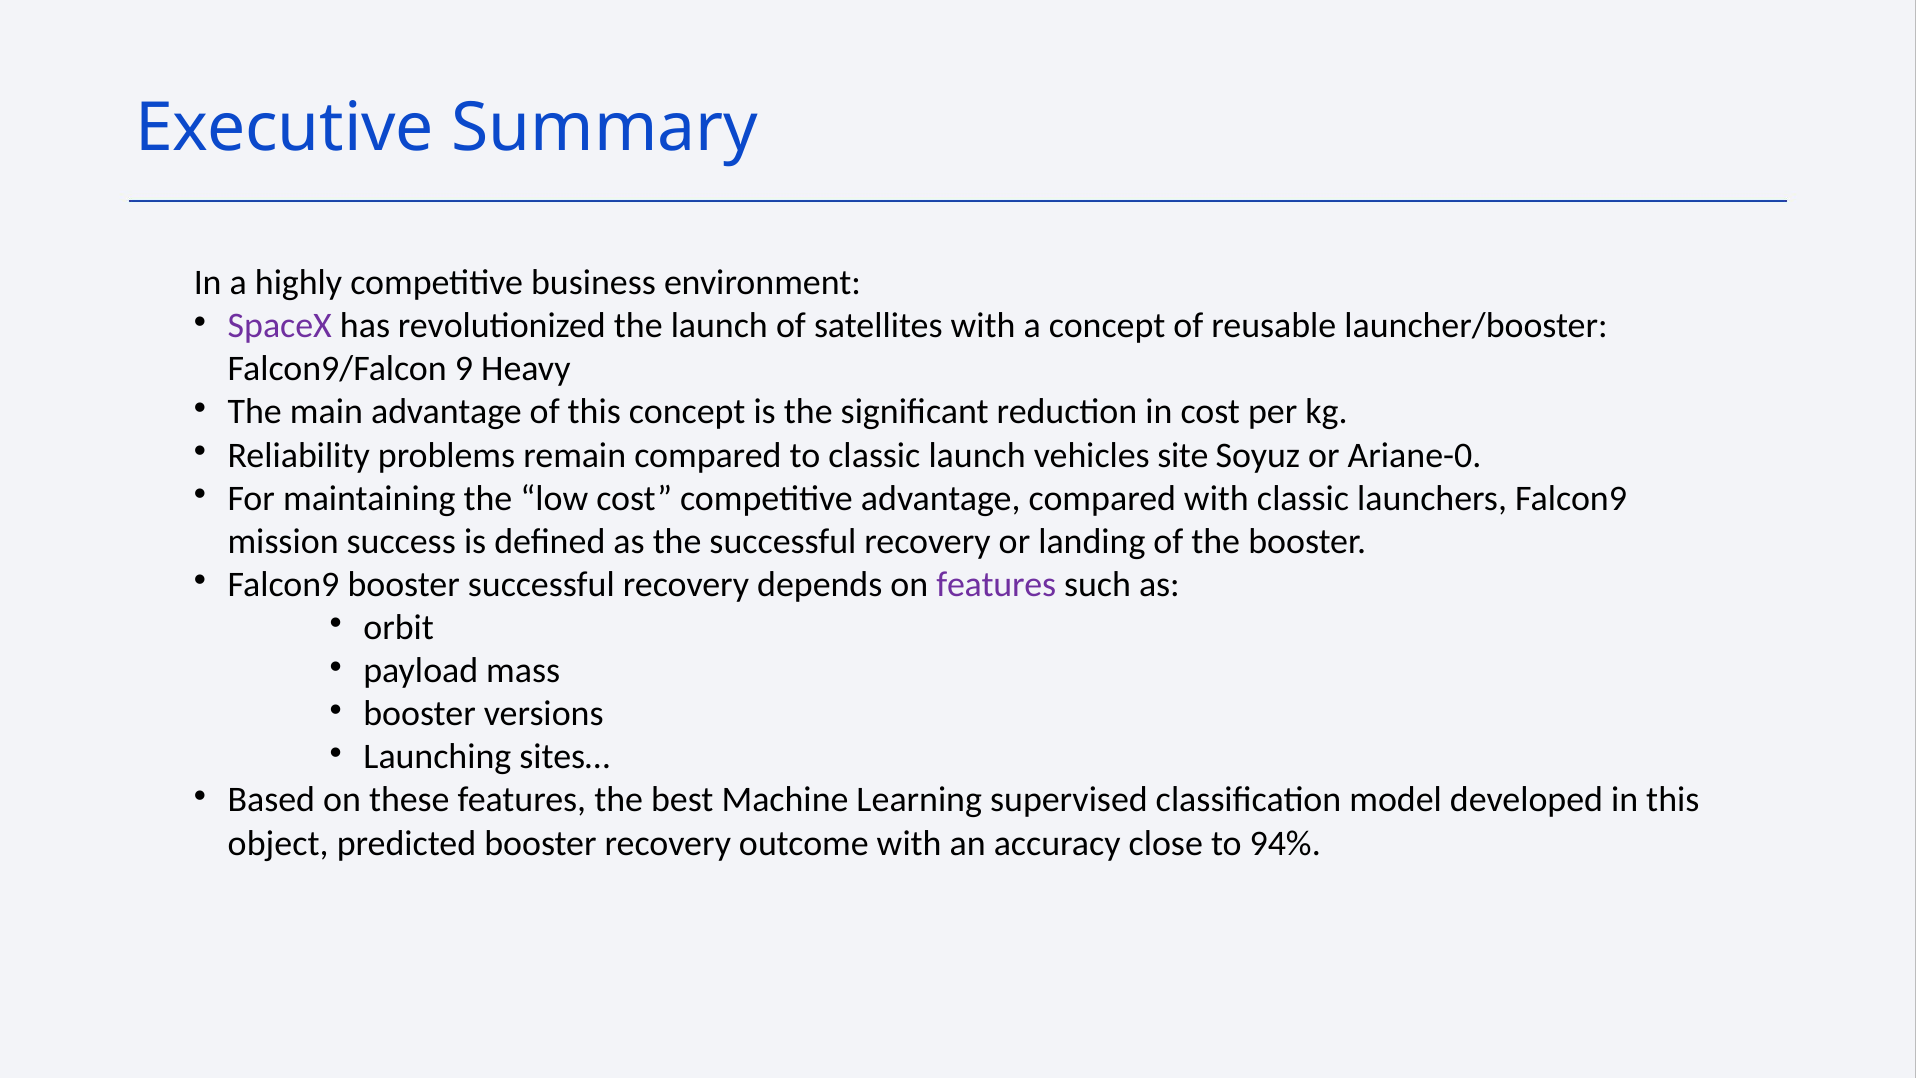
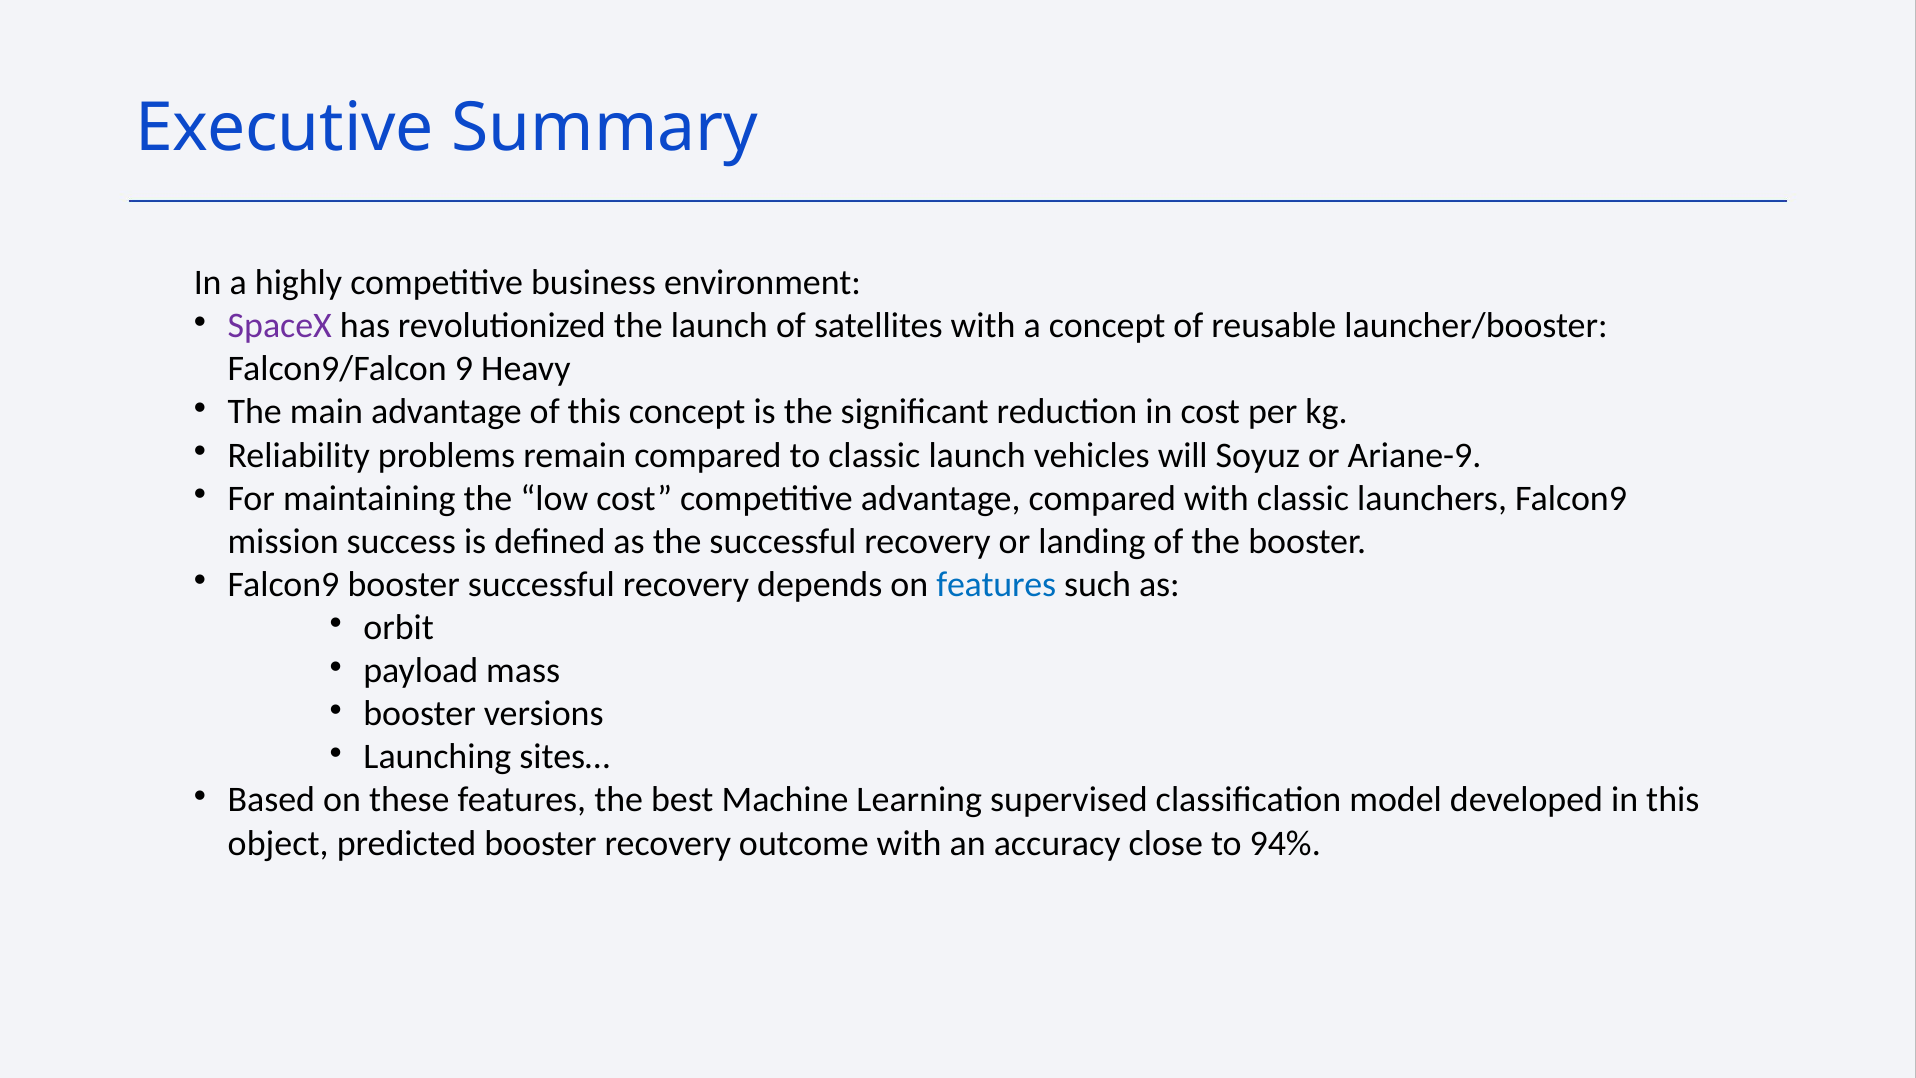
site: site -> will (1183, 455)
Ariane-0: Ariane-0 -> Ariane-9 (1415, 455)
features colour: purple -> blue (996, 584)
